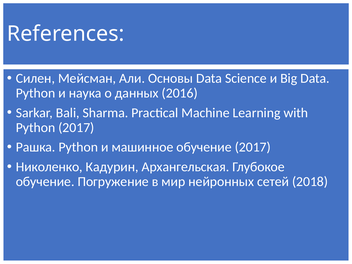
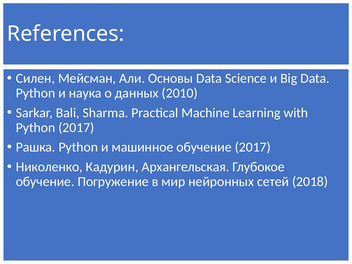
2016: 2016 -> 2010 (180, 93)
